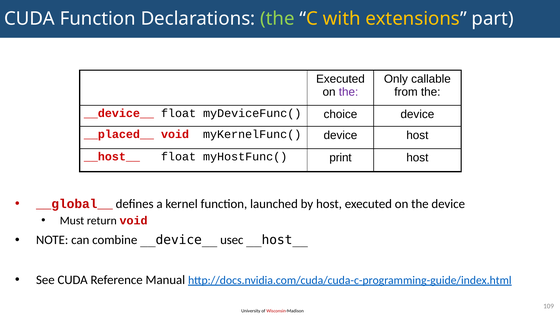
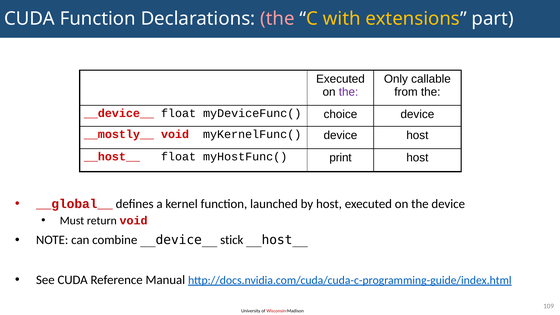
the colour: light green -> pink (277, 19)
__placed__: __placed__ -> __mostly__ (119, 134)
usec: usec -> stick (232, 240)
